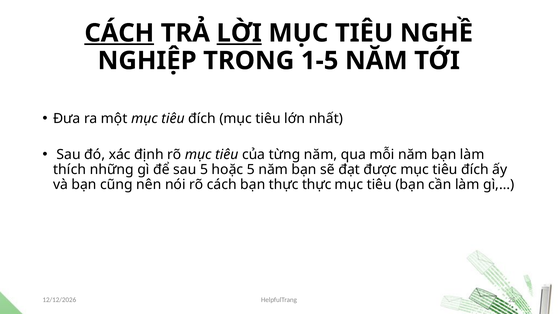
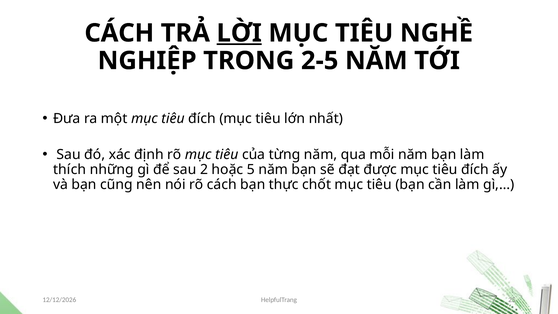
CÁCH underline: present -> none (119, 33)
1-5: 1-5 -> 2-5 (320, 61)
sau 5: 5 -> 2 (204, 169)
thực thực: thực -> chốt (317, 185)
